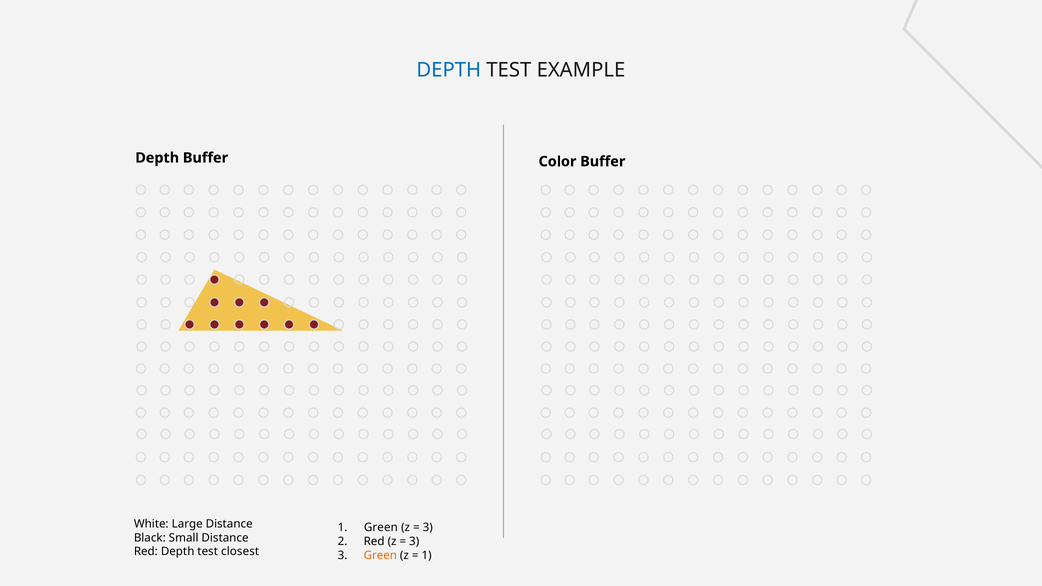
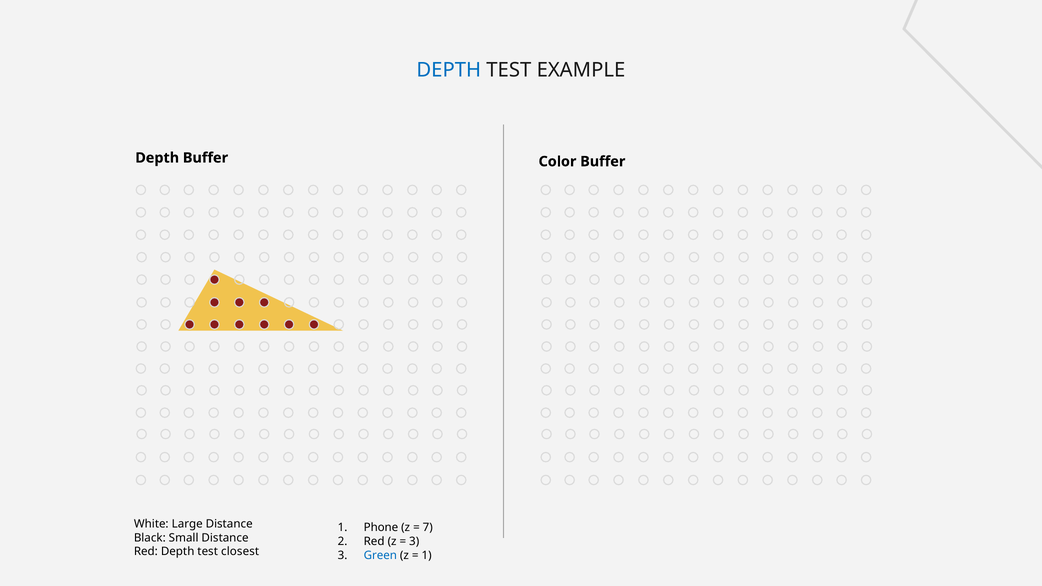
1 Green: Green -> Phone (381, 528)
3: 3 -> 7 (428, 528)
Green colour: orange -> blue (380, 555)
